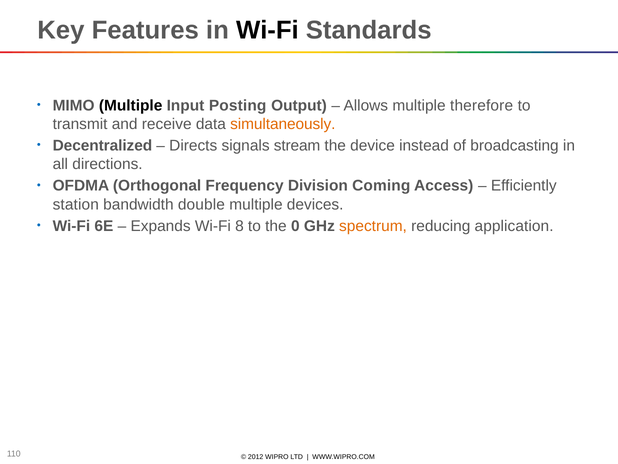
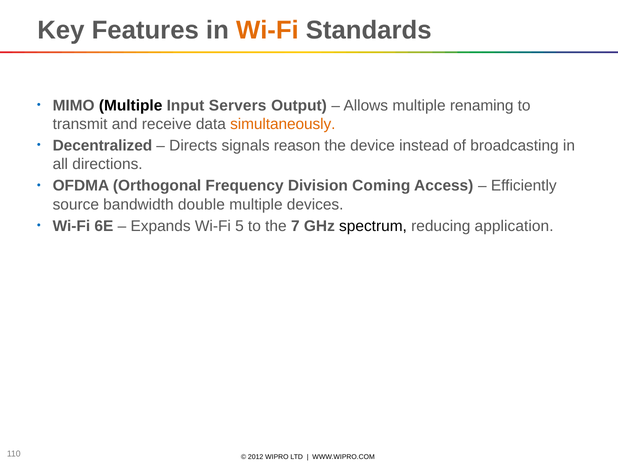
Wi-Fi colour: black -> orange (267, 30)
Posting: Posting -> Servers (238, 105)
therefore: therefore -> renaming (482, 105)
stream: stream -> reason (297, 146)
station: station -> source (76, 204)
8: 8 -> 5 (239, 226)
0: 0 -> 7 (295, 226)
spectrum colour: orange -> black (373, 226)
